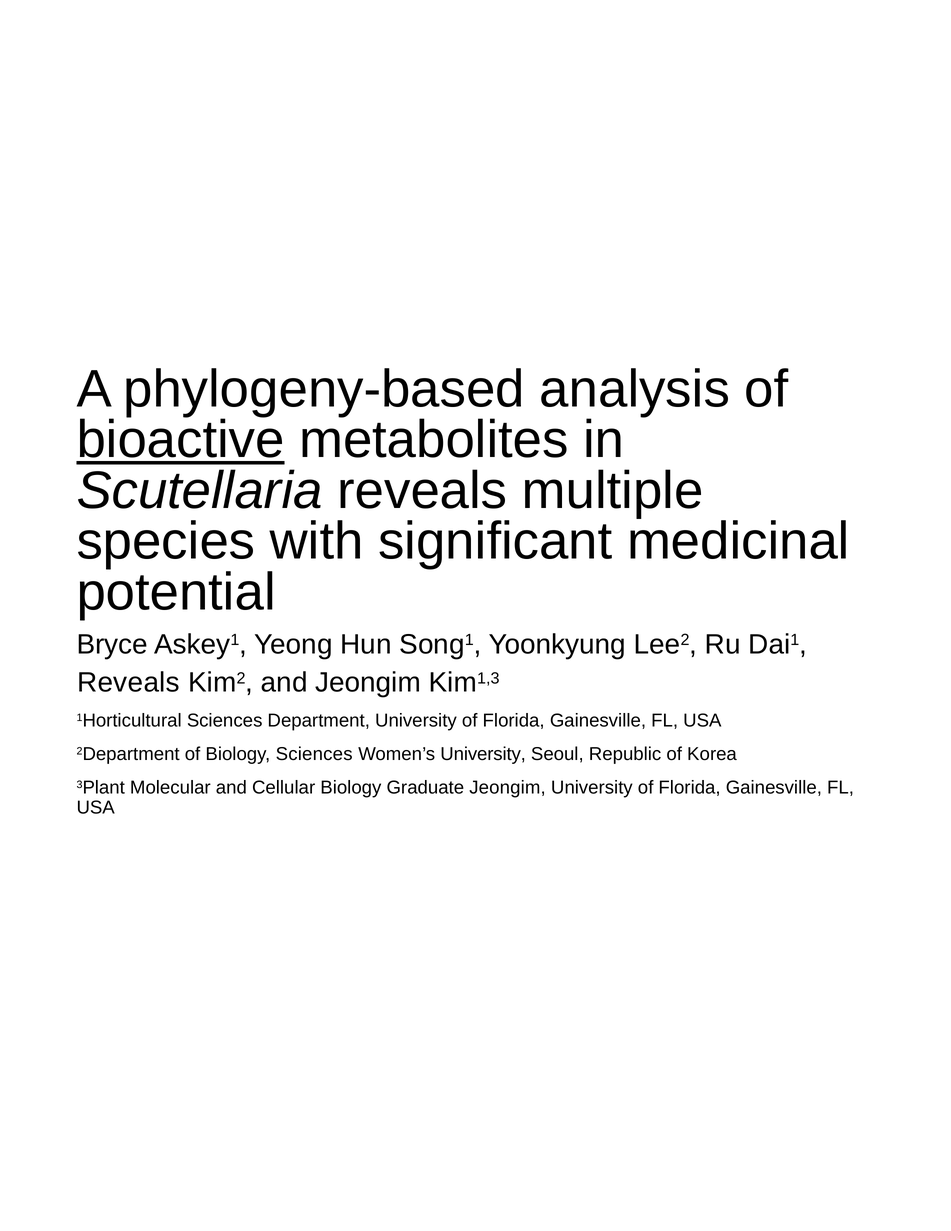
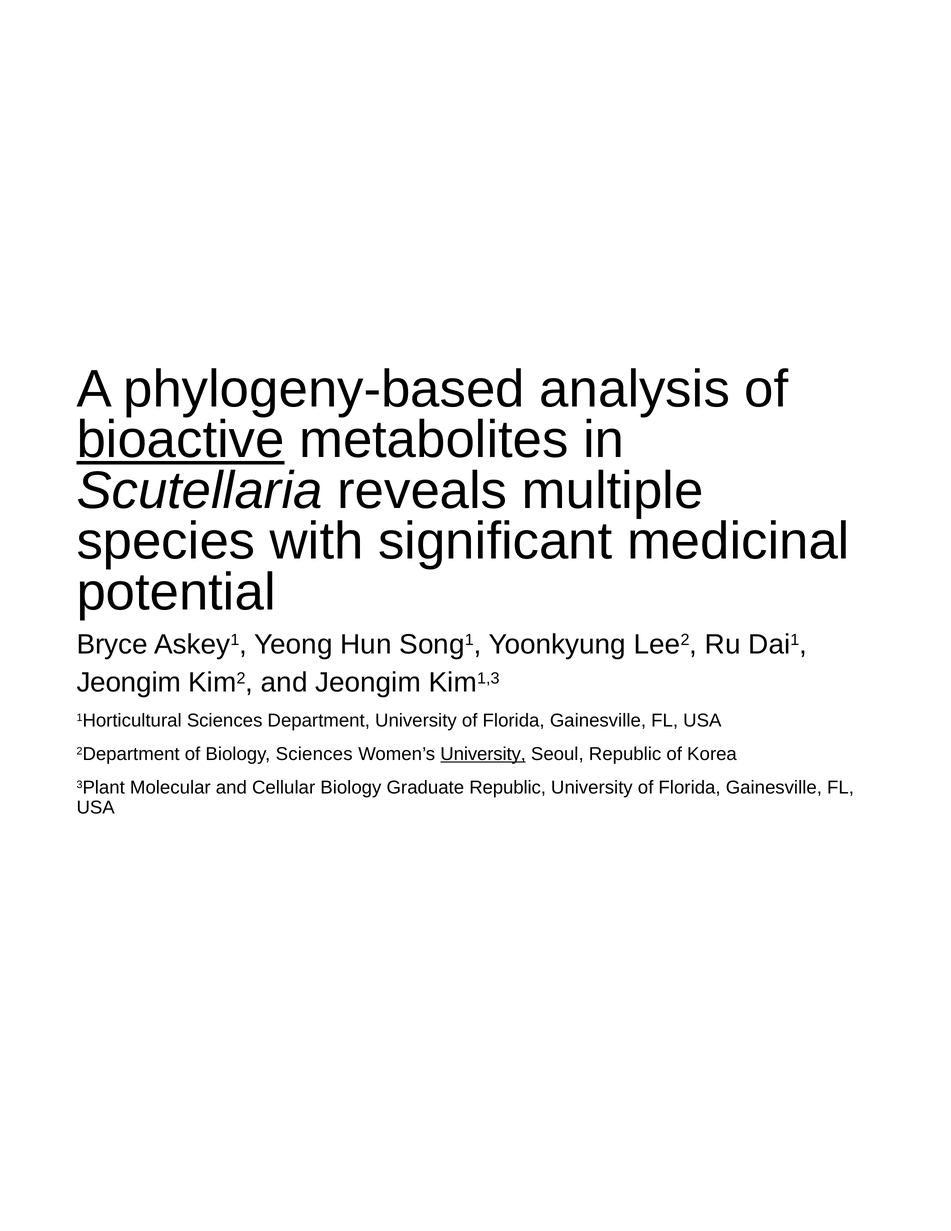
Reveals: Reveals -> Jeongim (129, 683)
University underline: none -> present (483, 754)
Graduate Jeongim: Jeongim -> Republic (508, 787)
